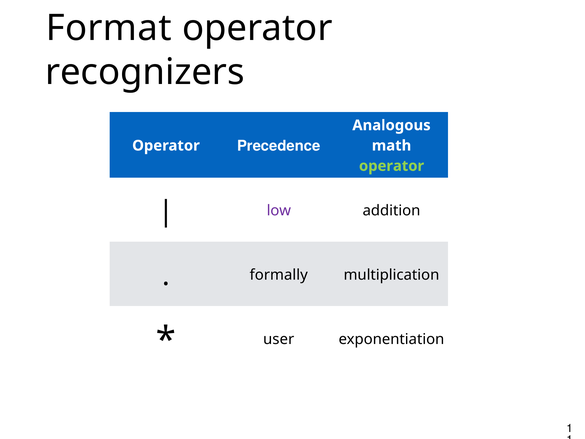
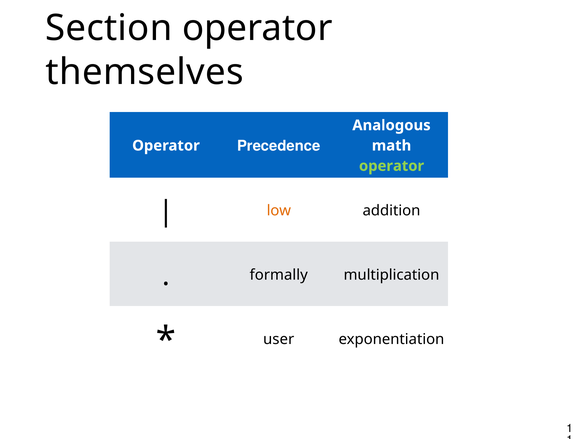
Format: Format -> Section (109, 28)
recognizers: recognizers -> themselves (145, 72)
low colour: purple -> orange (279, 210)
